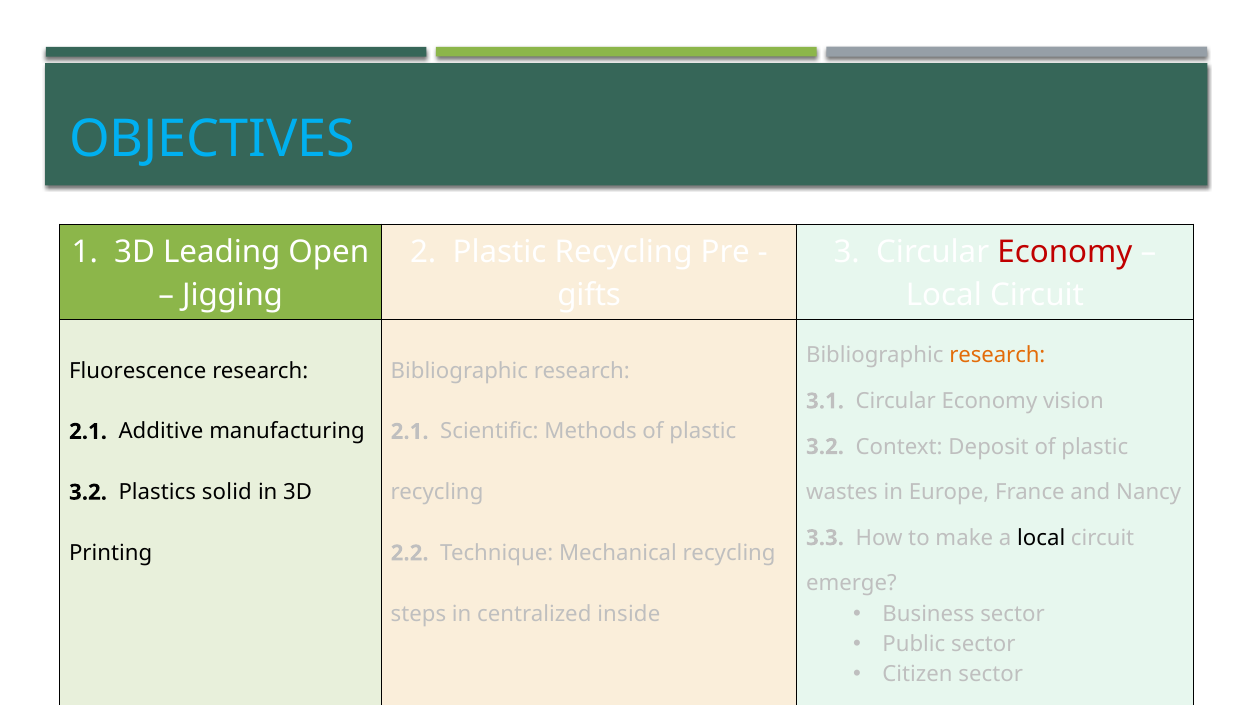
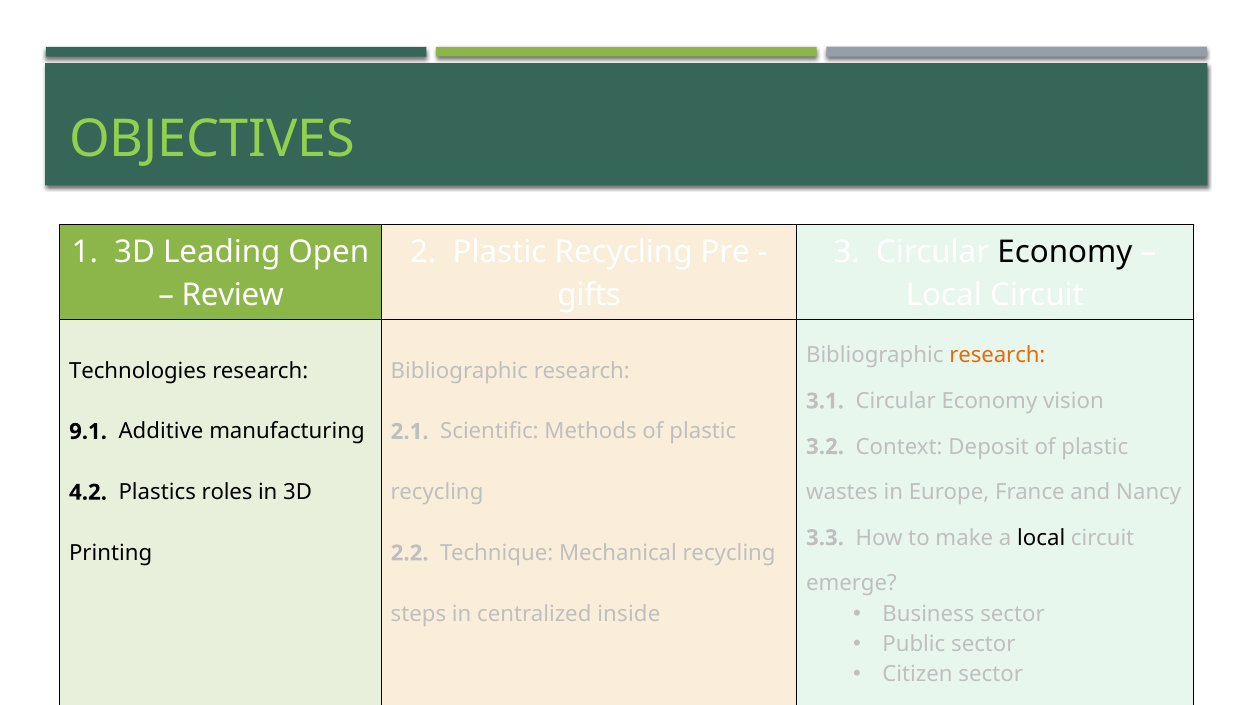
OBJECTIVES colour: light blue -> light green (212, 139)
Economy colour: red -> black (1065, 252)
Jigging: Jigging -> Review (233, 295)
Fluorescence: Fluorescence -> Technologies (138, 371)
2.1: 2.1 -> 9.1 (88, 431)
3.2: 3.2 -> 4.2 (88, 492)
solid: solid -> roles (227, 492)
